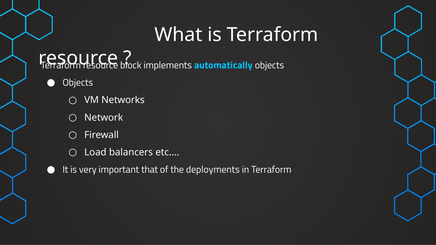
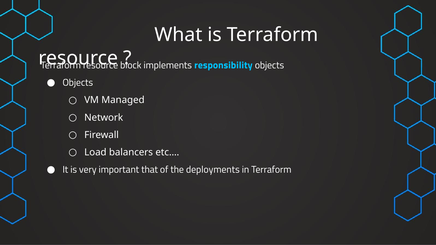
automatically: automatically -> responsibility (223, 65)
Networks: Networks -> Managed (123, 100)
